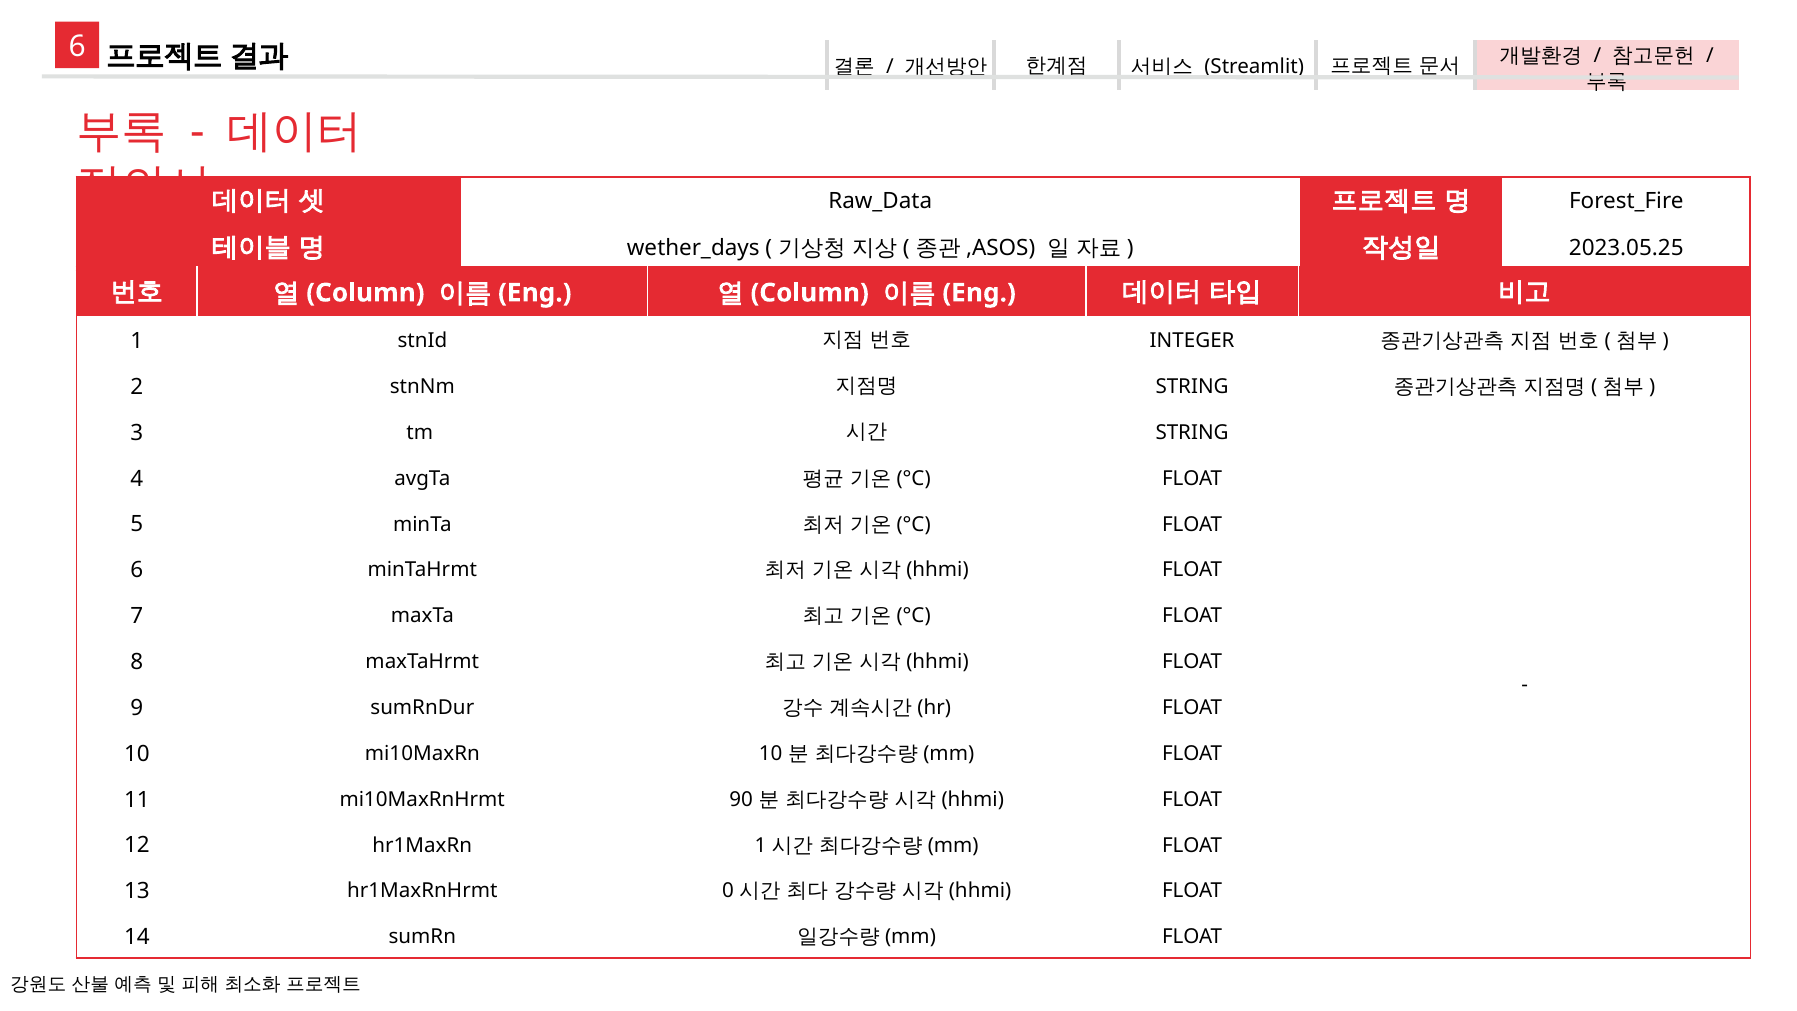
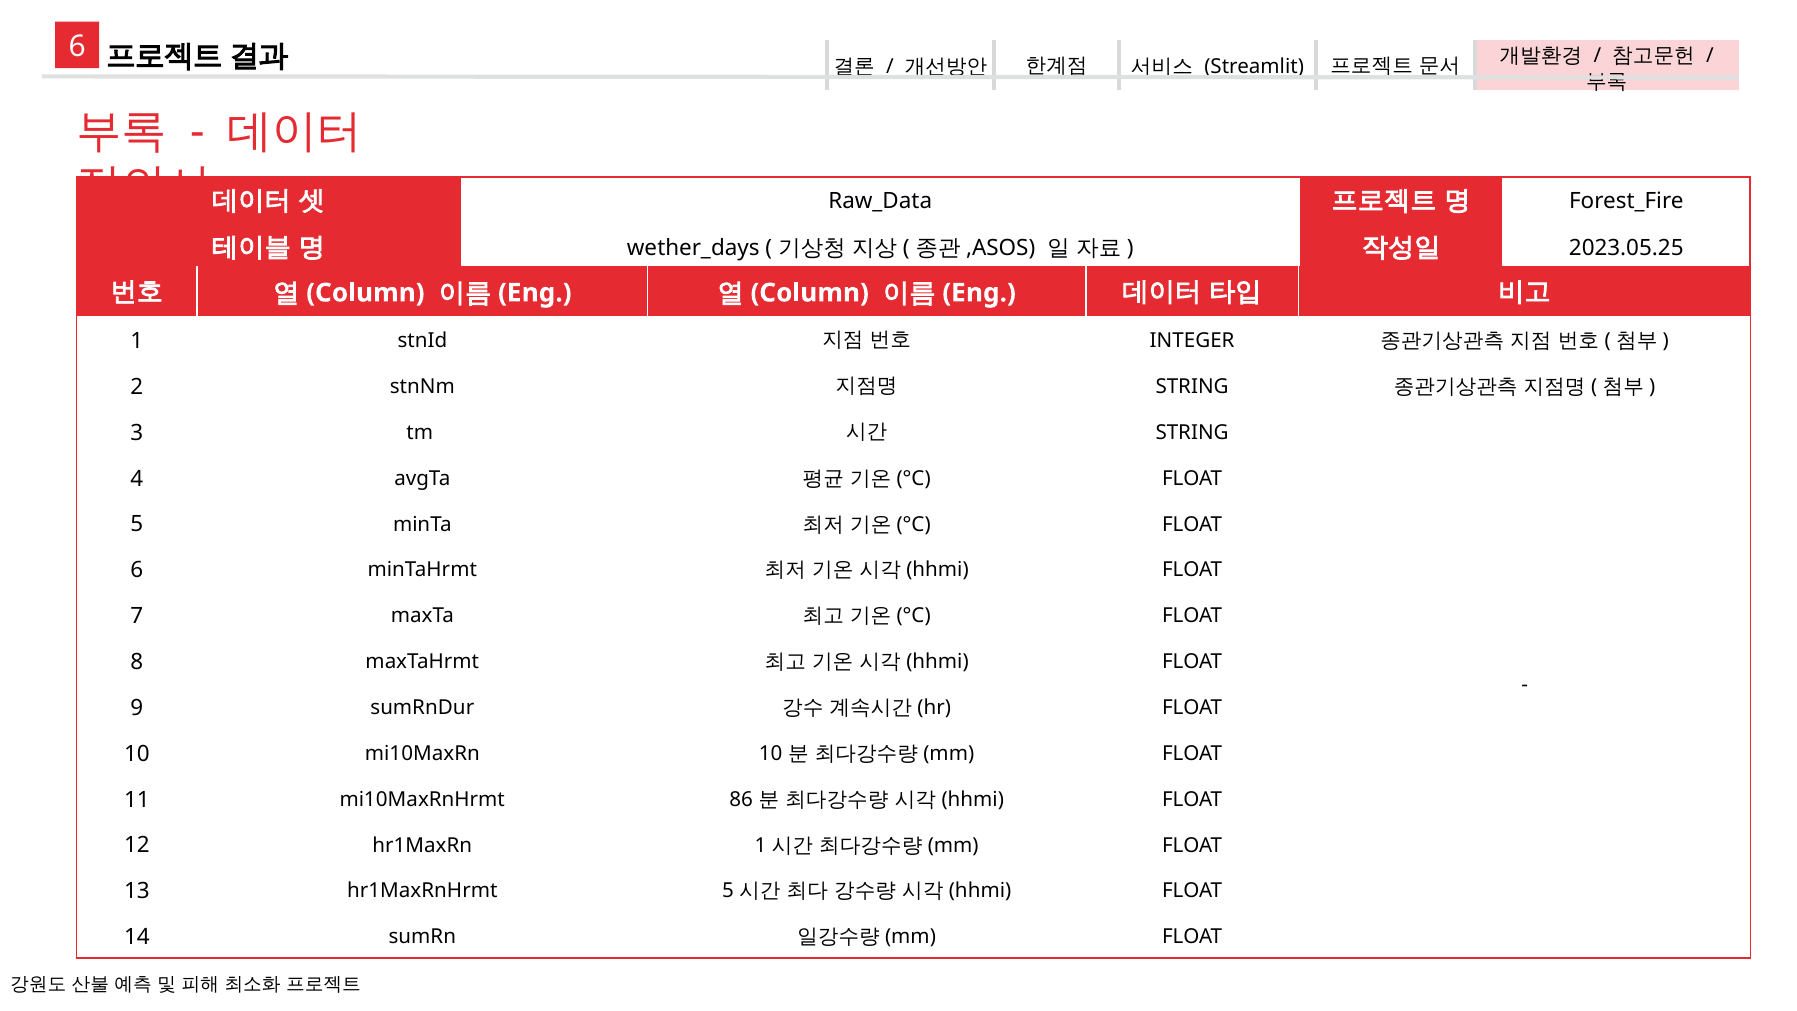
90: 90 -> 86 (741, 799)
hr1MaxRnHrmt 0: 0 -> 5 (728, 891)
